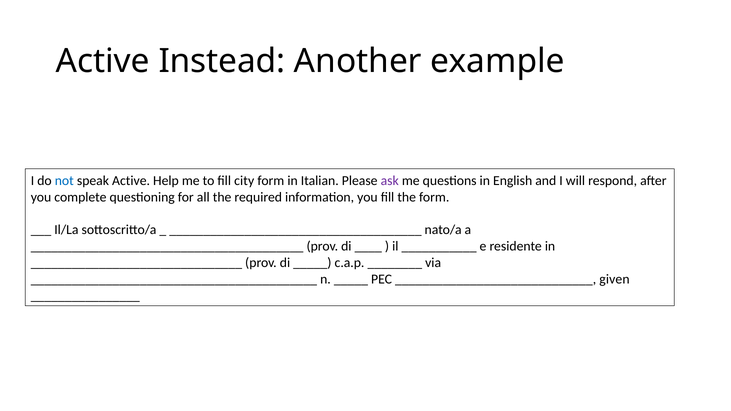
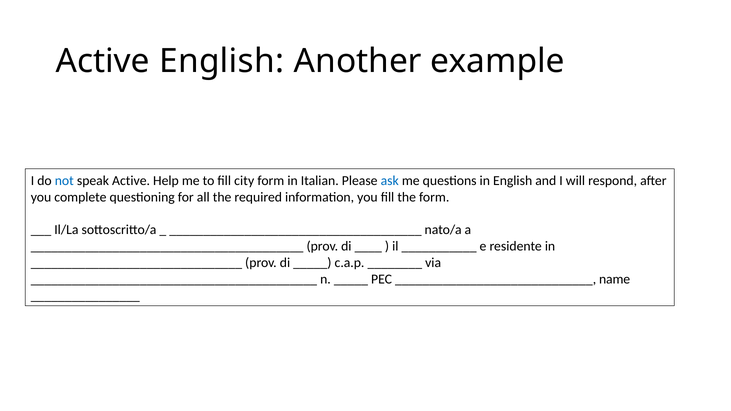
Active Instead: Instead -> English (222, 61)
ask colour: purple -> blue (390, 181)
given: given -> name (615, 279)
